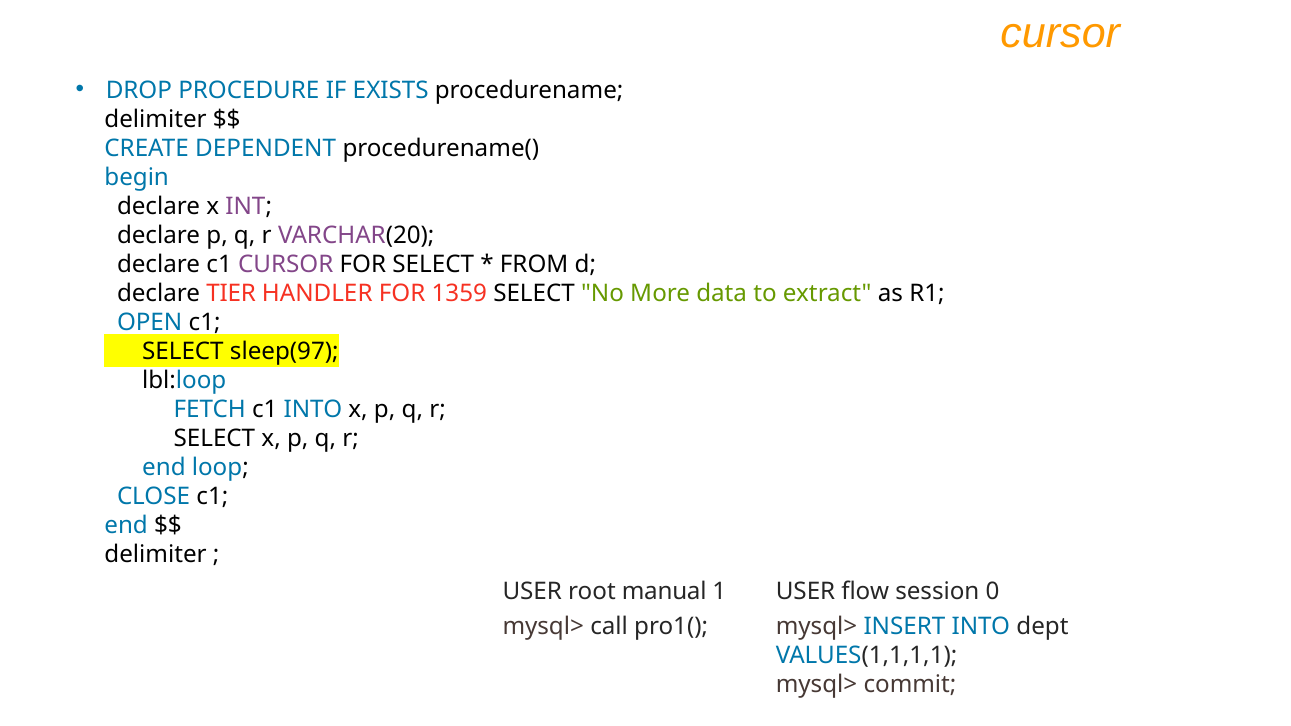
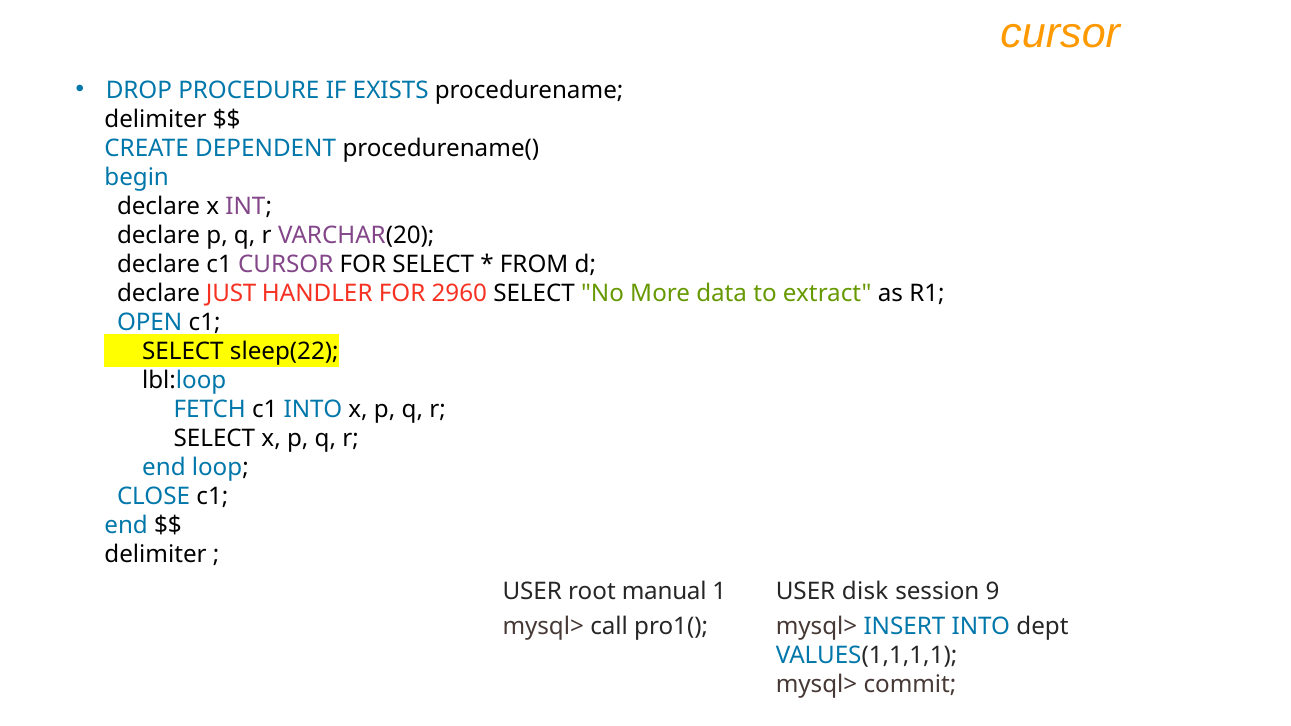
TIER: TIER -> JUST (231, 293)
1359: 1359 -> 2960 (459, 293)
sleep(97: sleep(97 -> sleep(22 (284, 352)
flow: flow -> disk (865, 591)
0: 0 -> 9 (993, 591)
